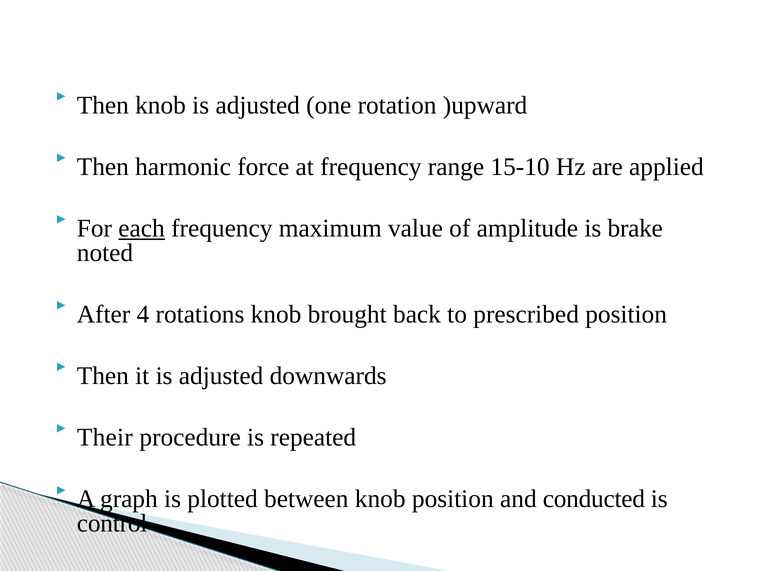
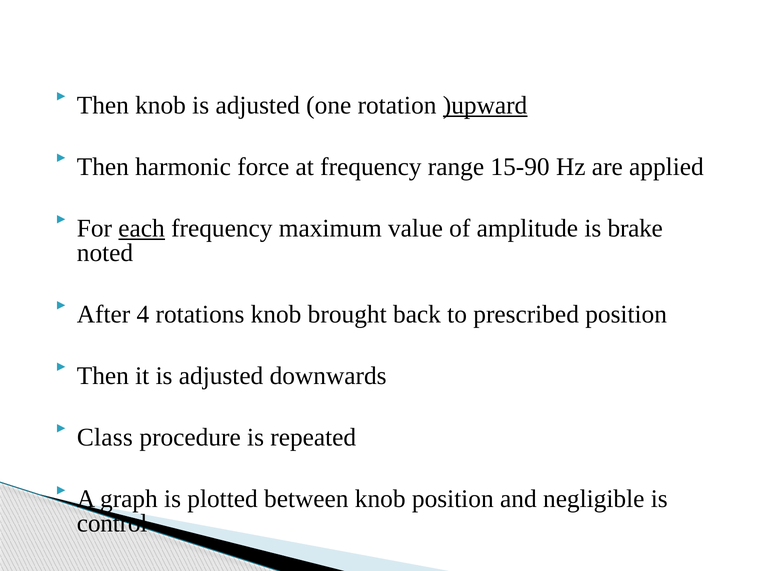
)upward underline: none -> present (485, 105)
15-10: 15-10 -> 15-90 (520, 167)
Their: Their -> Class (105, 437)
conducted: conducted -> negligible (594, 499)
